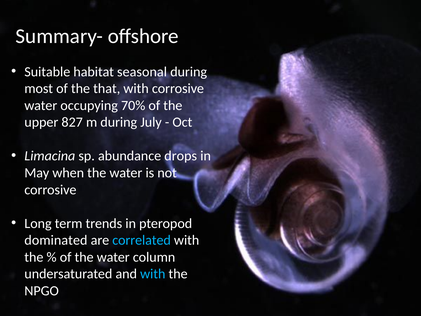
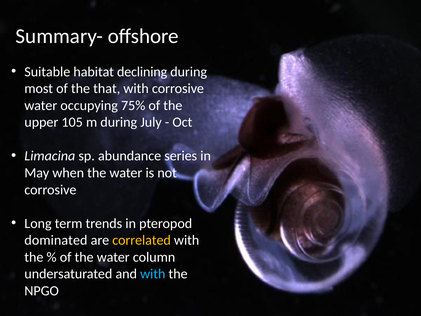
seasonal: seasonal -> declining (142, 72)
70%: 70% -> 75% (133, 105)
827: 827 -> 105 (72, 122)
drops: drops -> series (181, 156)
correlated colour: light blue -> yellow (142, 240)
